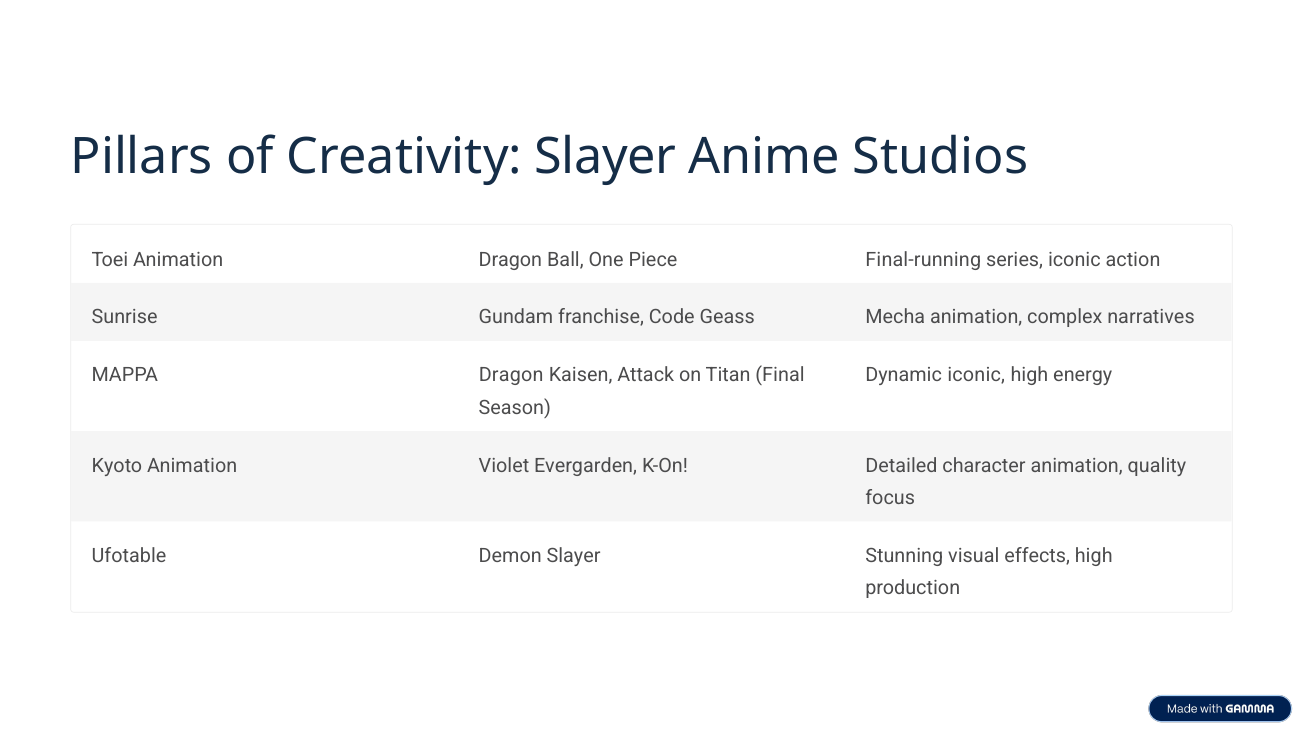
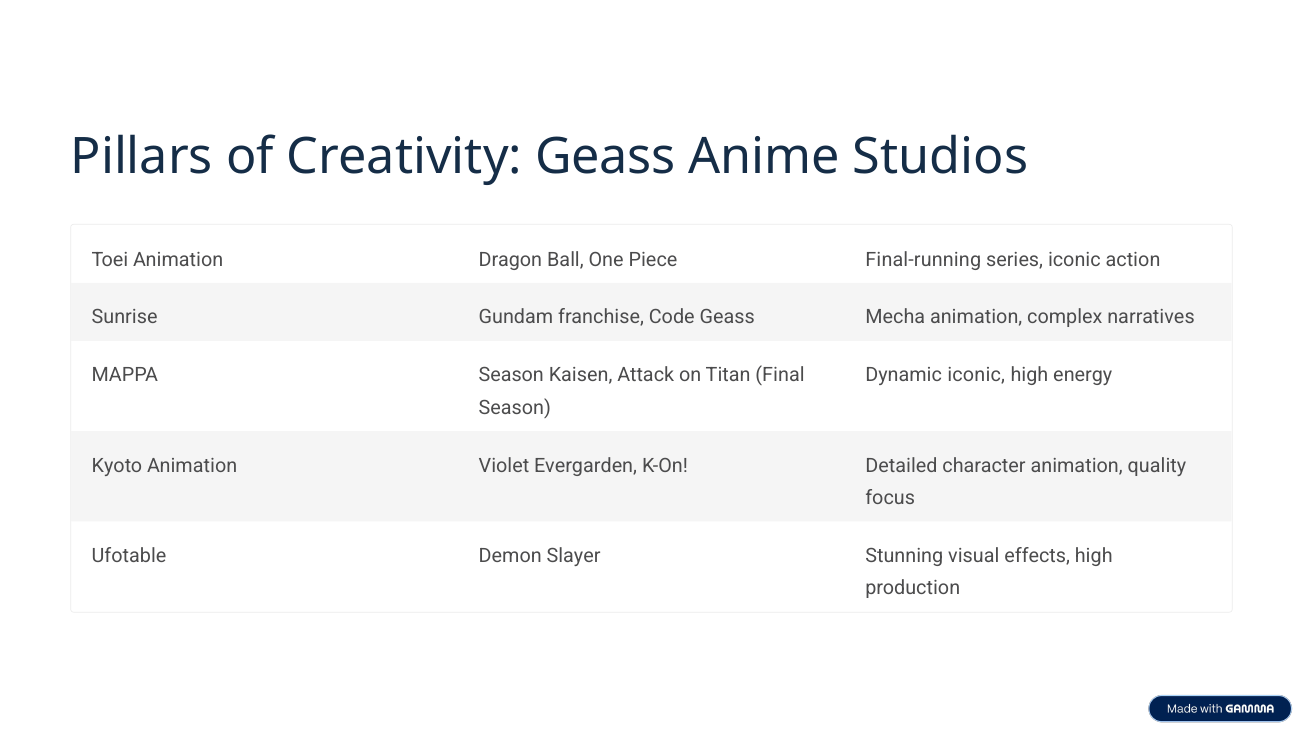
Creativity Slayer: Slayer -> Geass (605, 157)
MAPPA Dragon: Dragon -> Season (511, 375)
